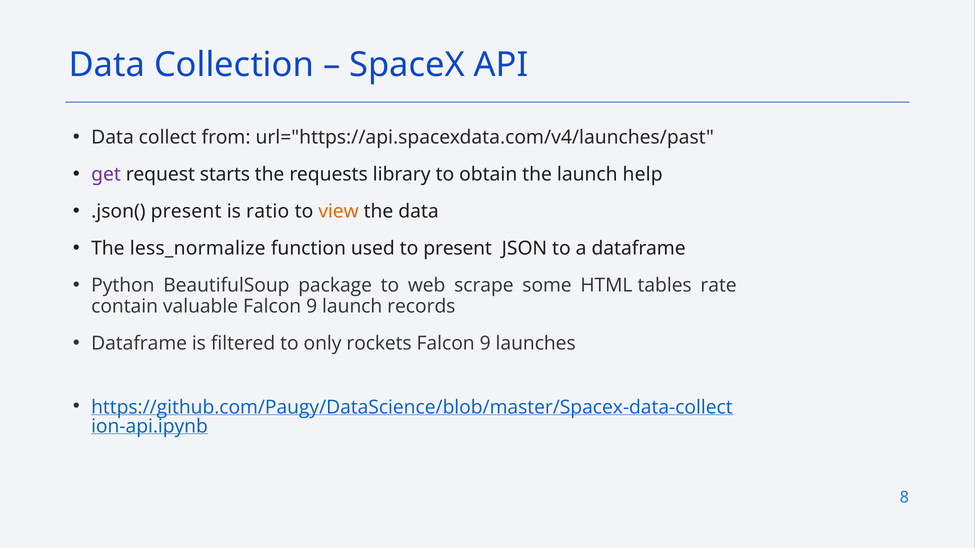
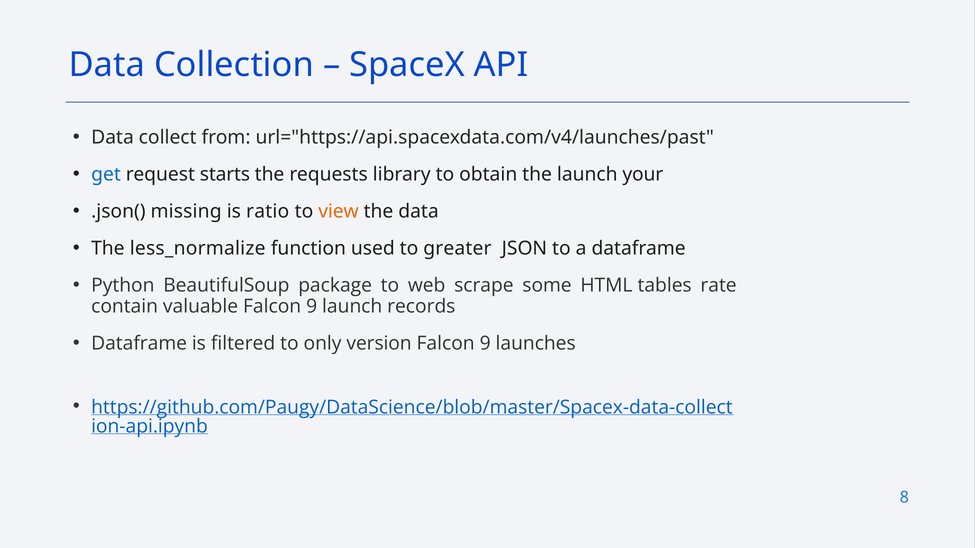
get colour: purple -> blue (106, 174)
help: help -> your (643, 174)
.json( present: present -> missing (186, 211)
to present: present -> greater (457, 249)
rockets: rockets -> version (379, 343)
